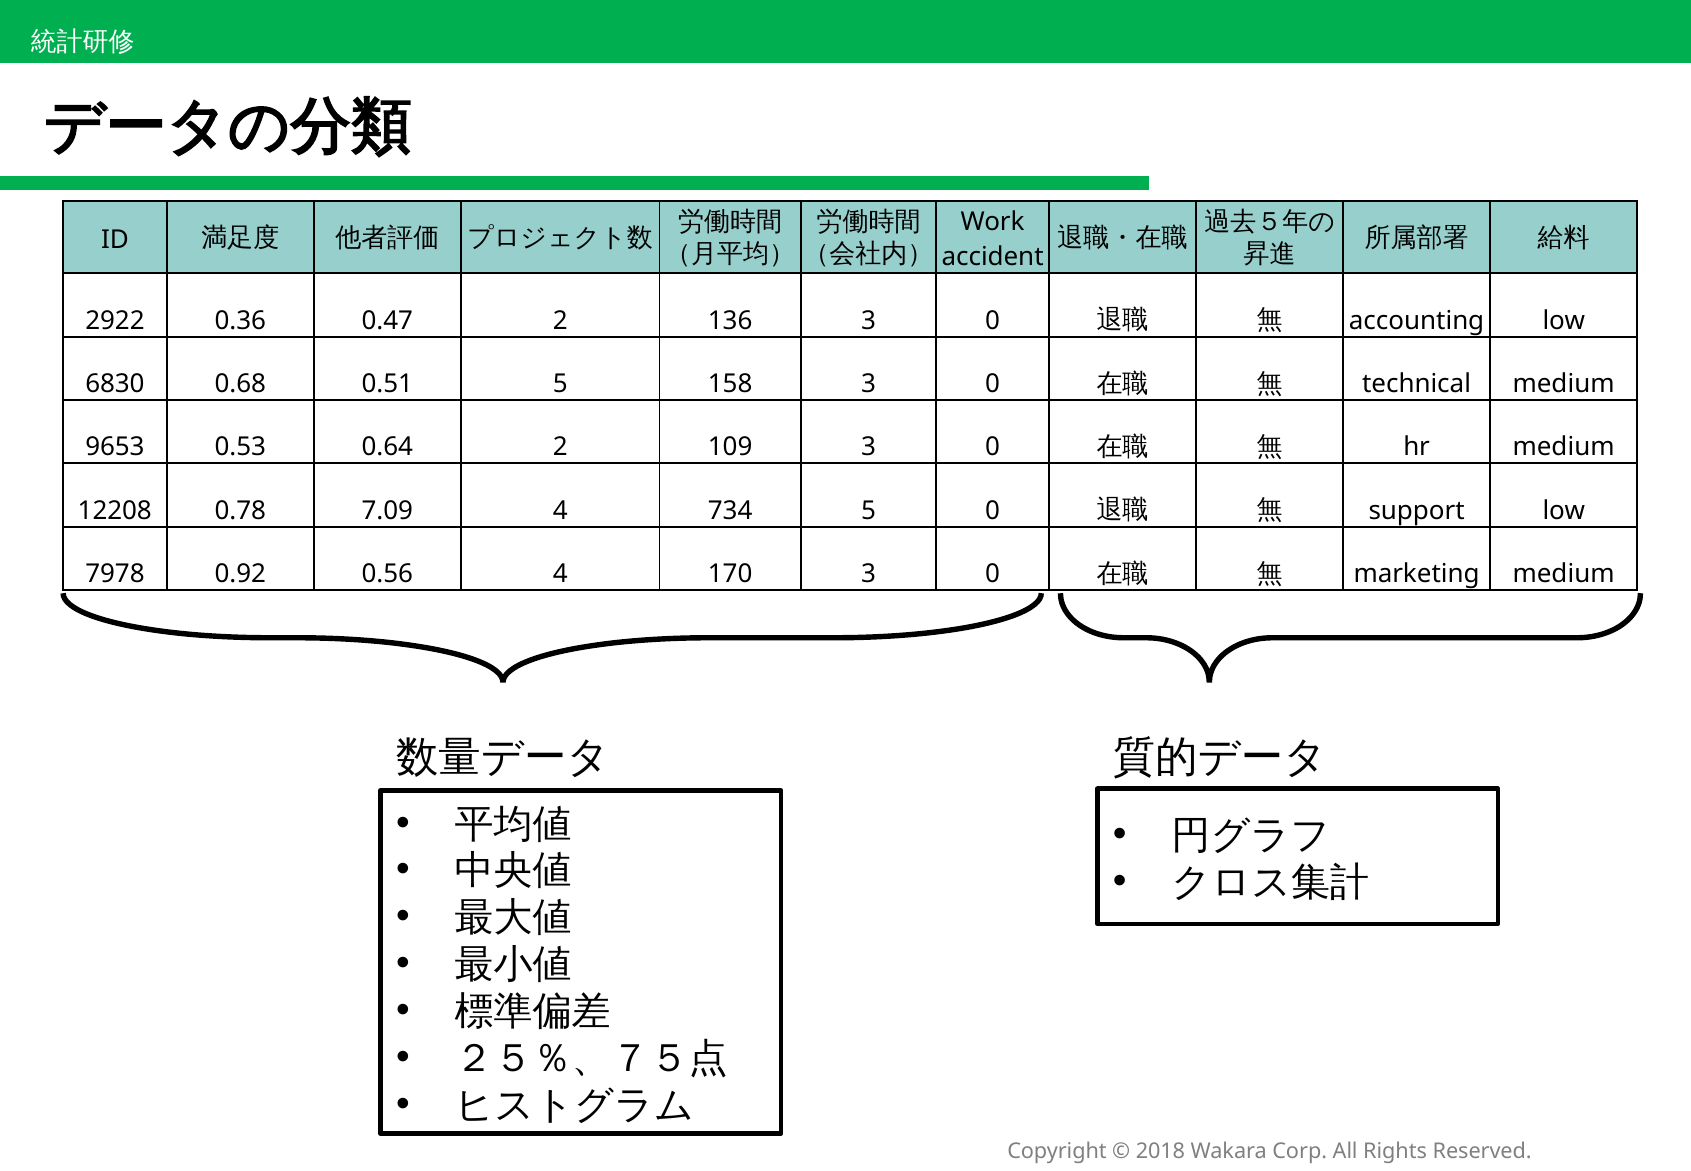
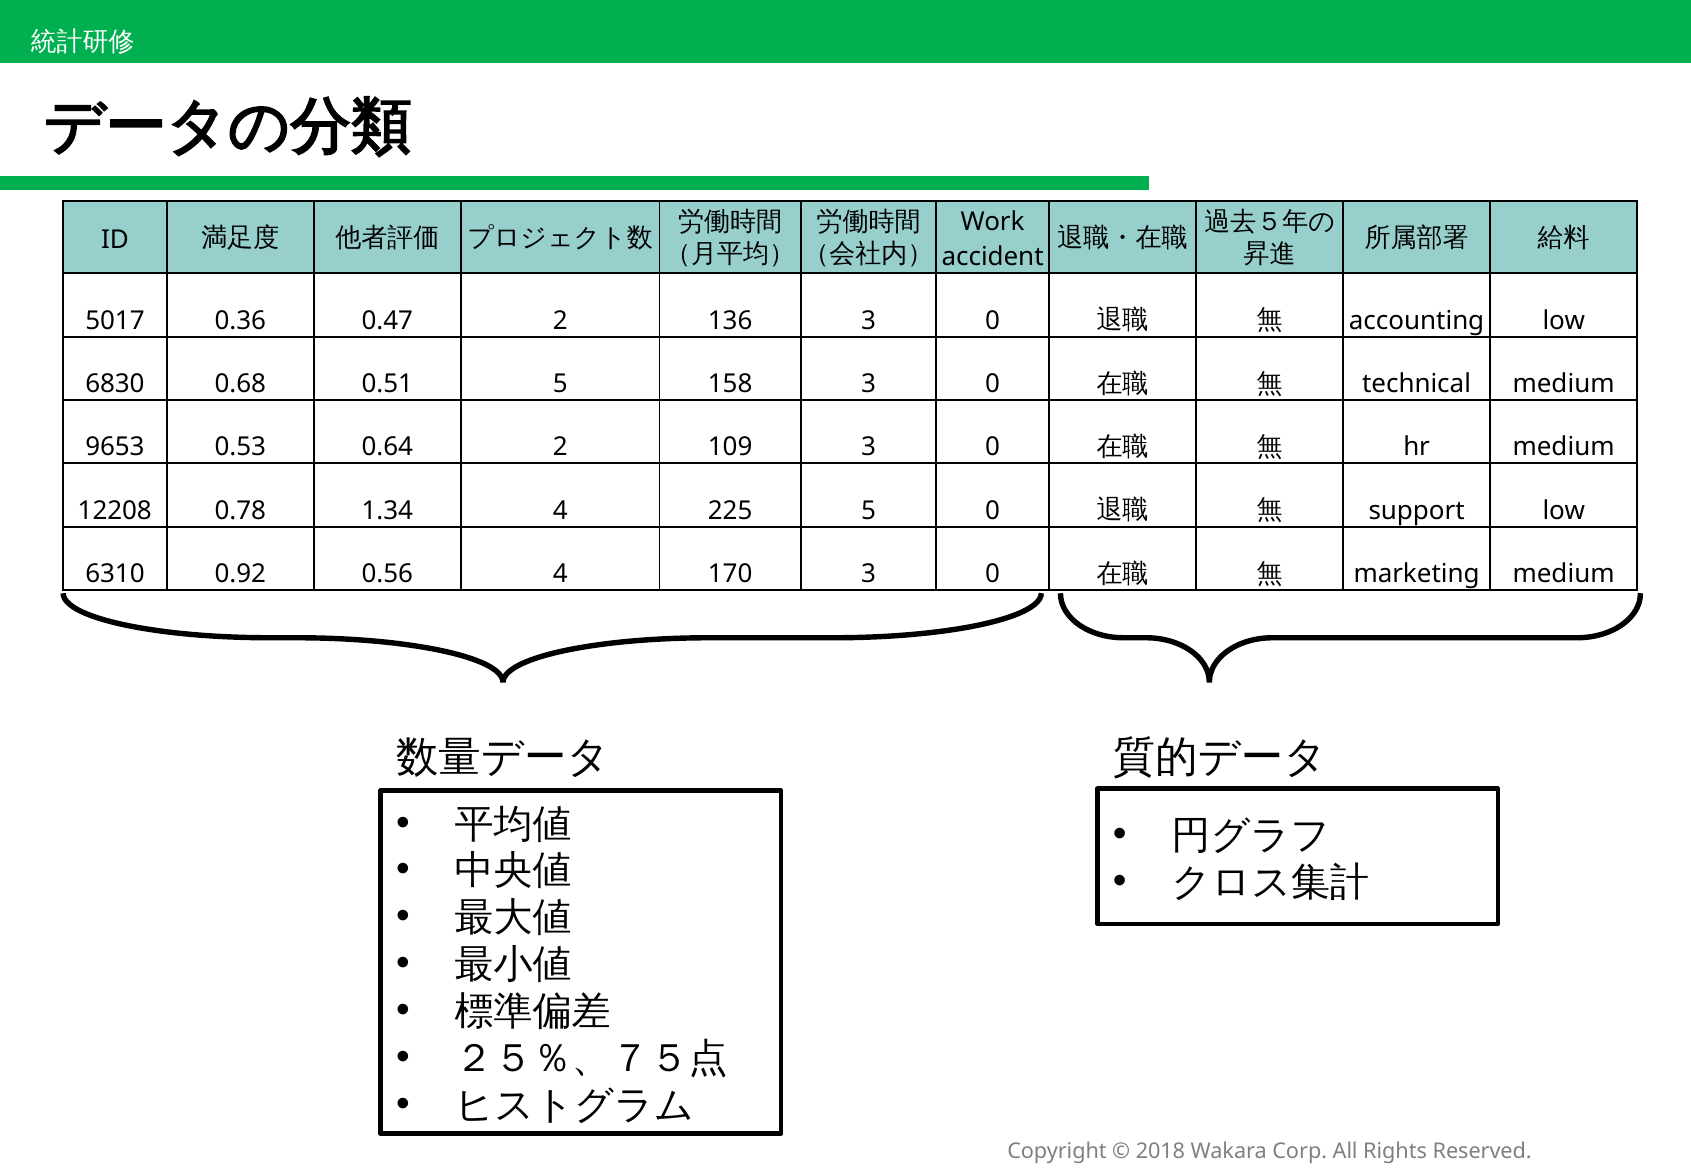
2922: 2922 -> 5017 (115, 320)
7.09: 7.09 -> 1.34 (387, 510)
734: 734 -> 225 (730, 510)
7978: 7978 -> 6310 (115, 574)
